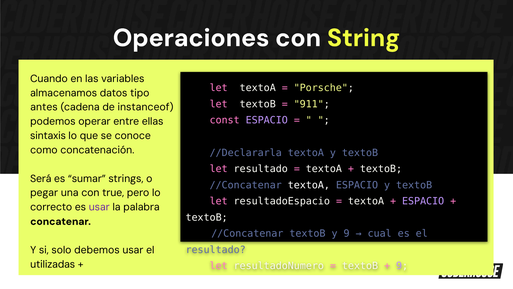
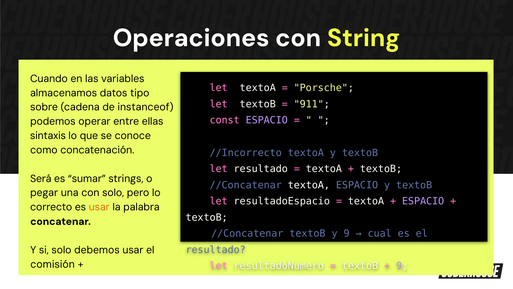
antes: antes -> sobre (44, 107)
//Declararla: //Declararla -> //Incorrecto (246, 153)
con true: true -> solo (113, 193)
usar colour: purple -> orange (99, 207)
utilizadas: utilizadas -> comisión (53, 264)
